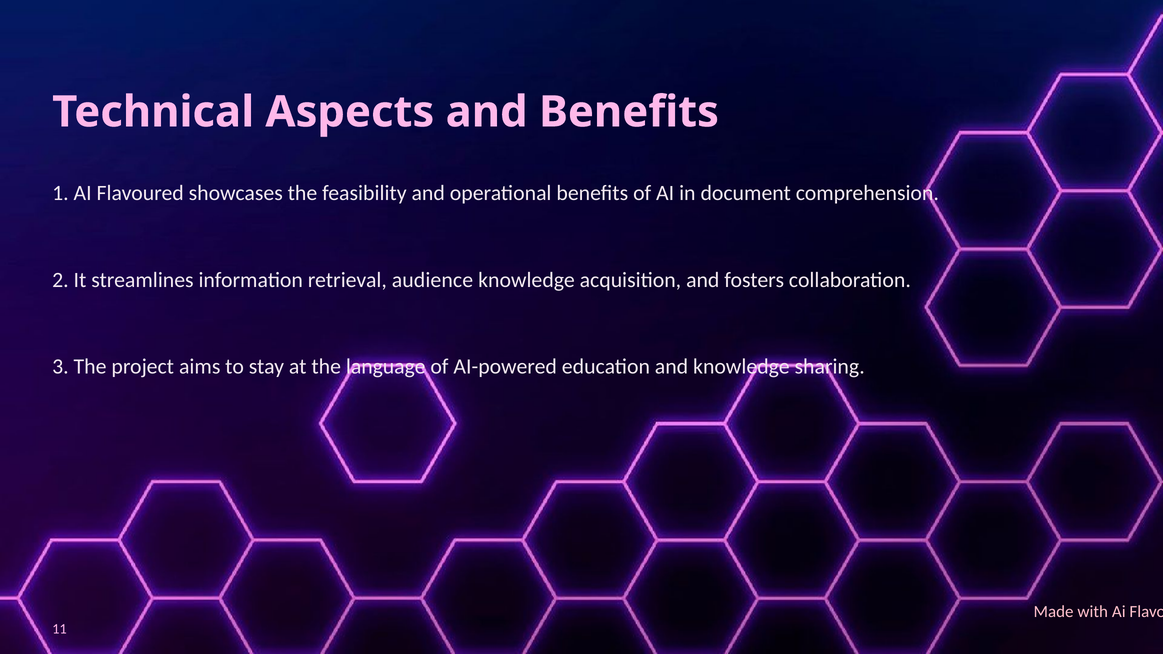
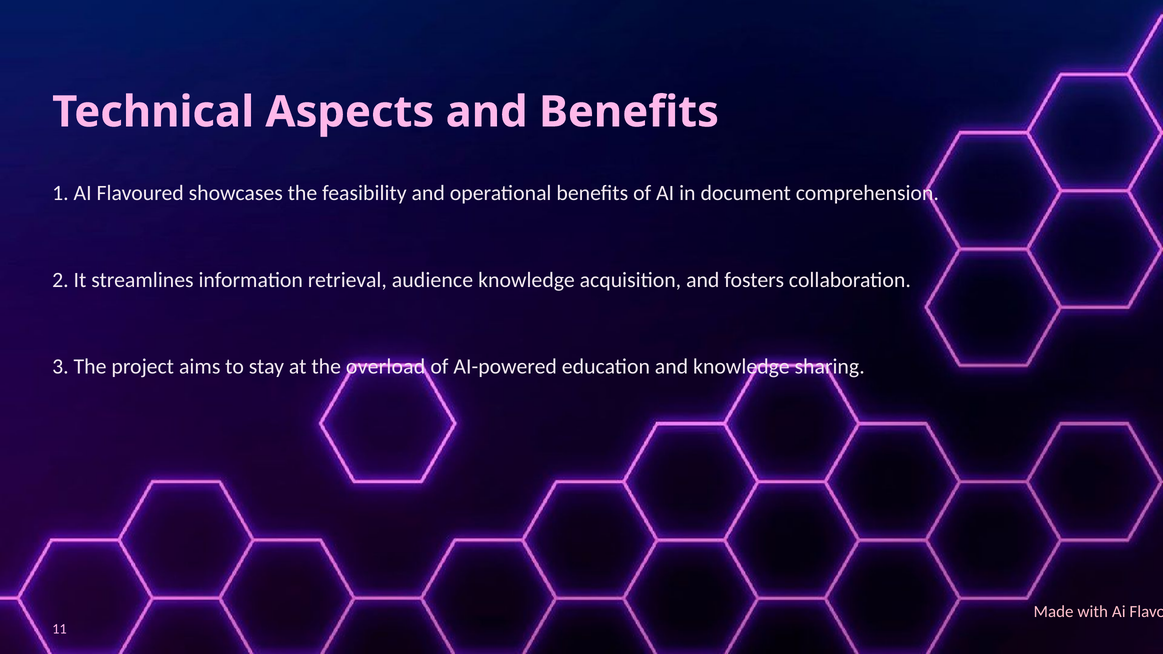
language: language -> overload (386, 367)
